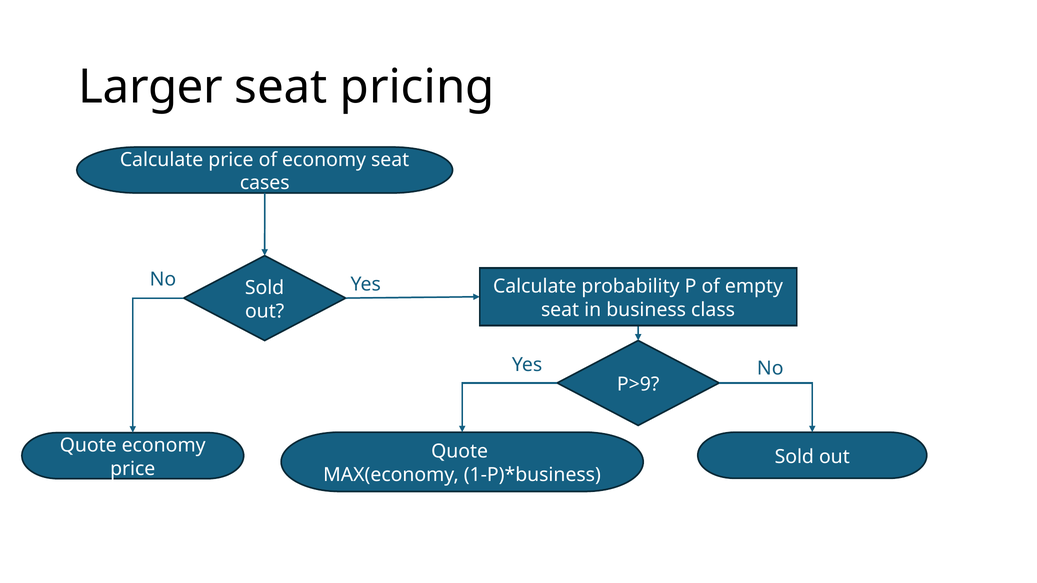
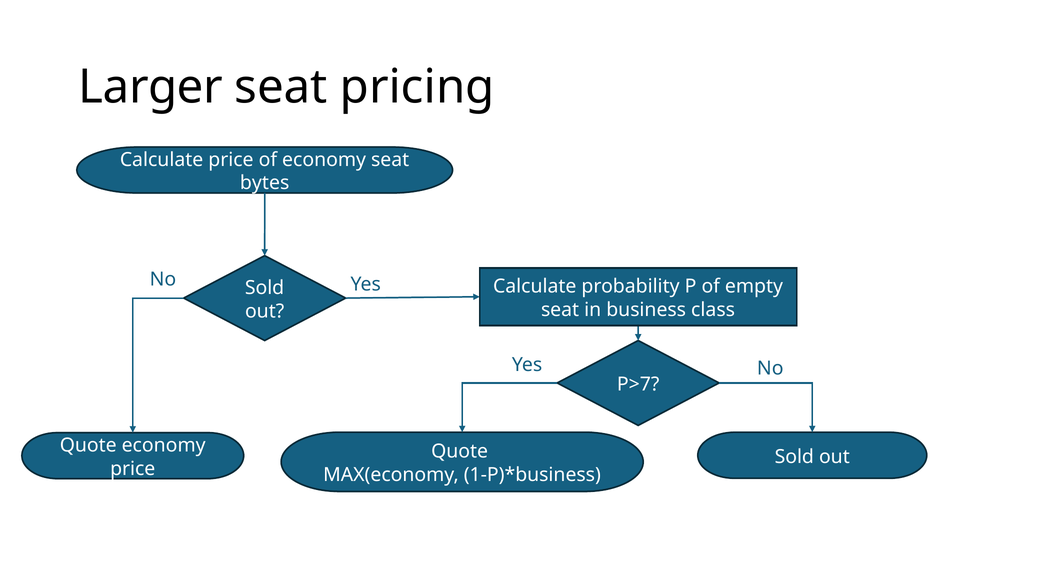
cases: cases -> bytes (265, 183)
P>9: P>9 -> P>7 (638, 385)
